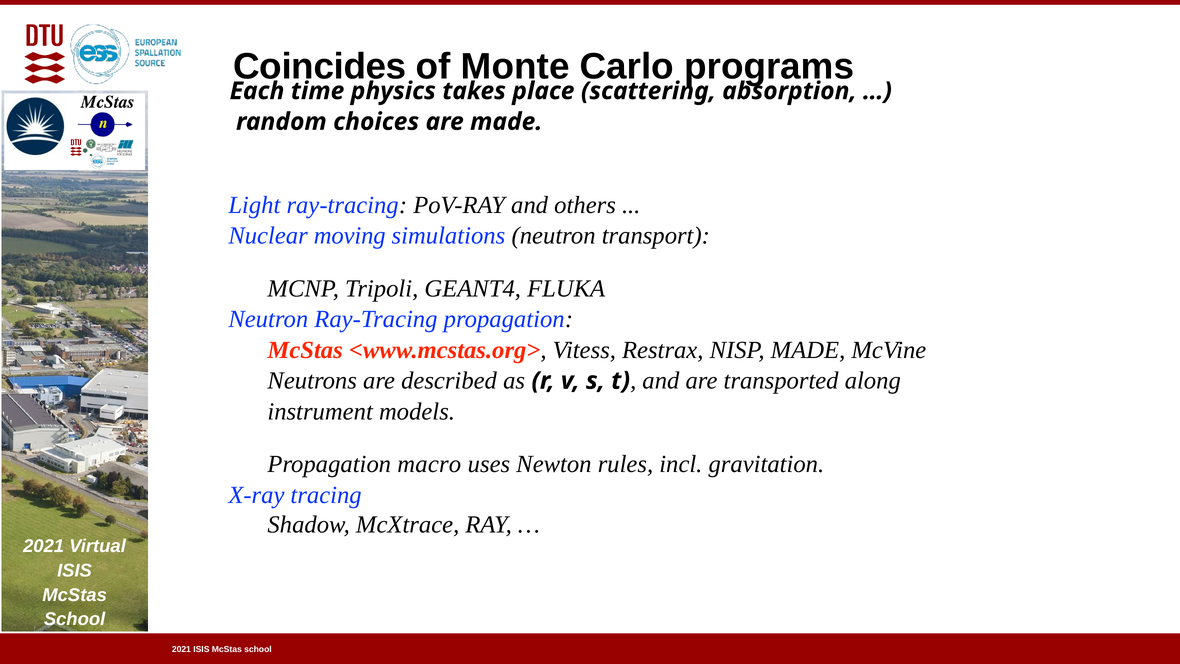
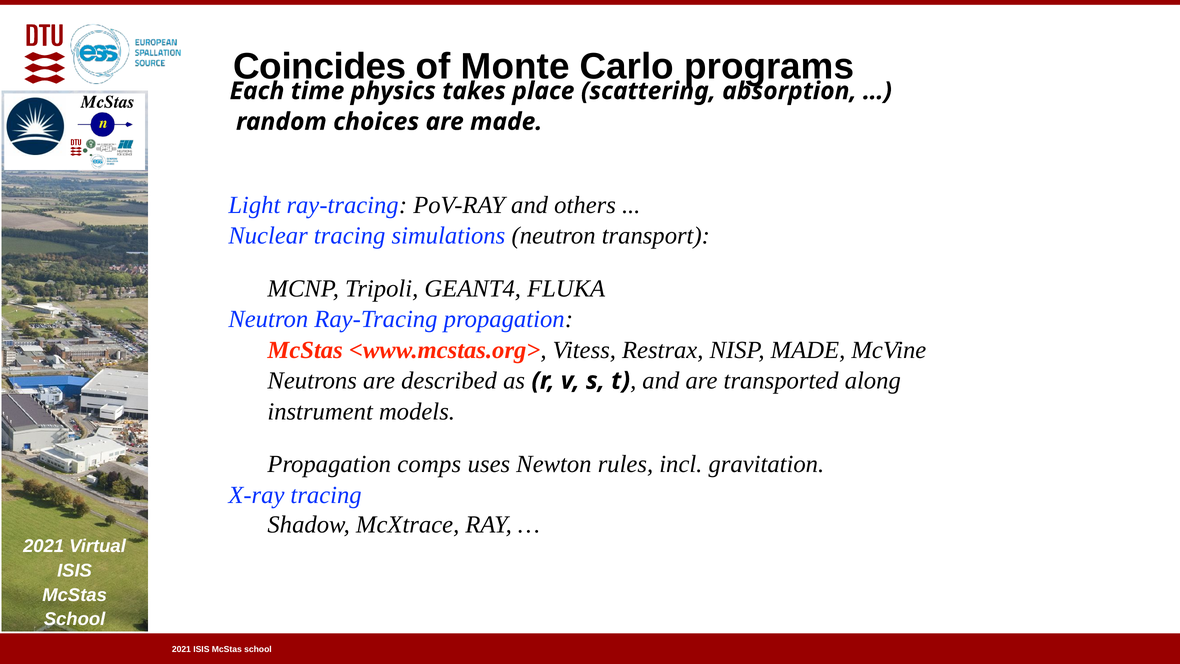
Nuclear moving: moving -> tracing (350, 236)
macro: macro -> comps (429, 465)
